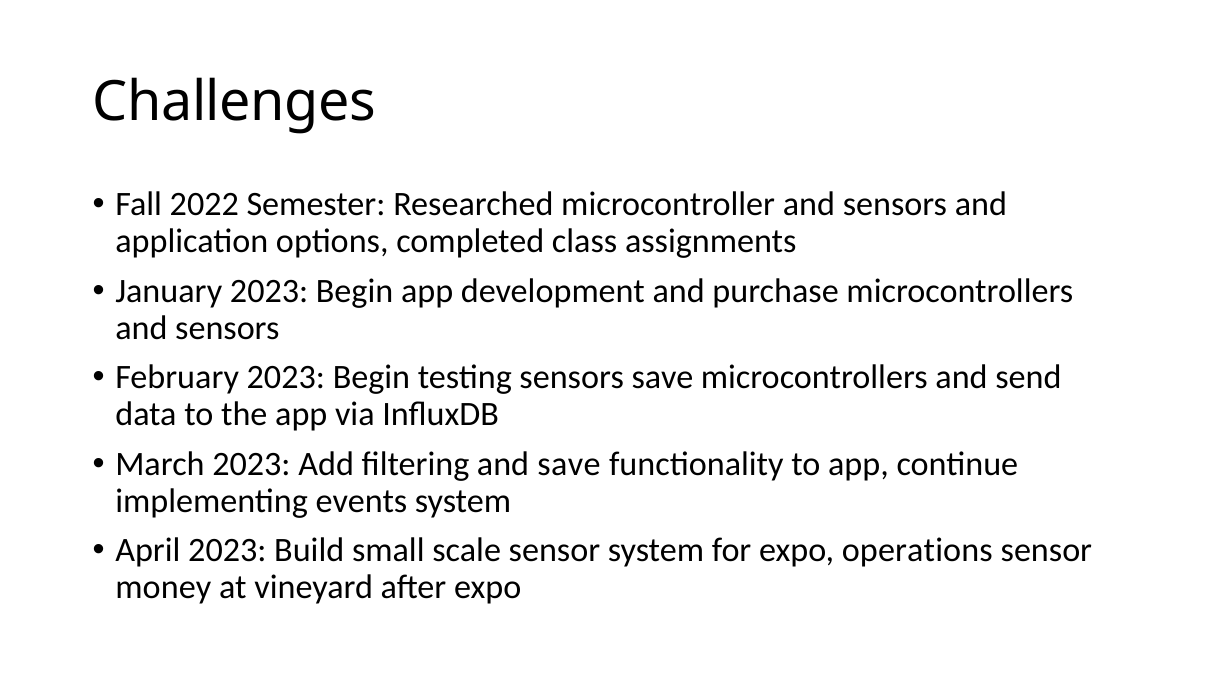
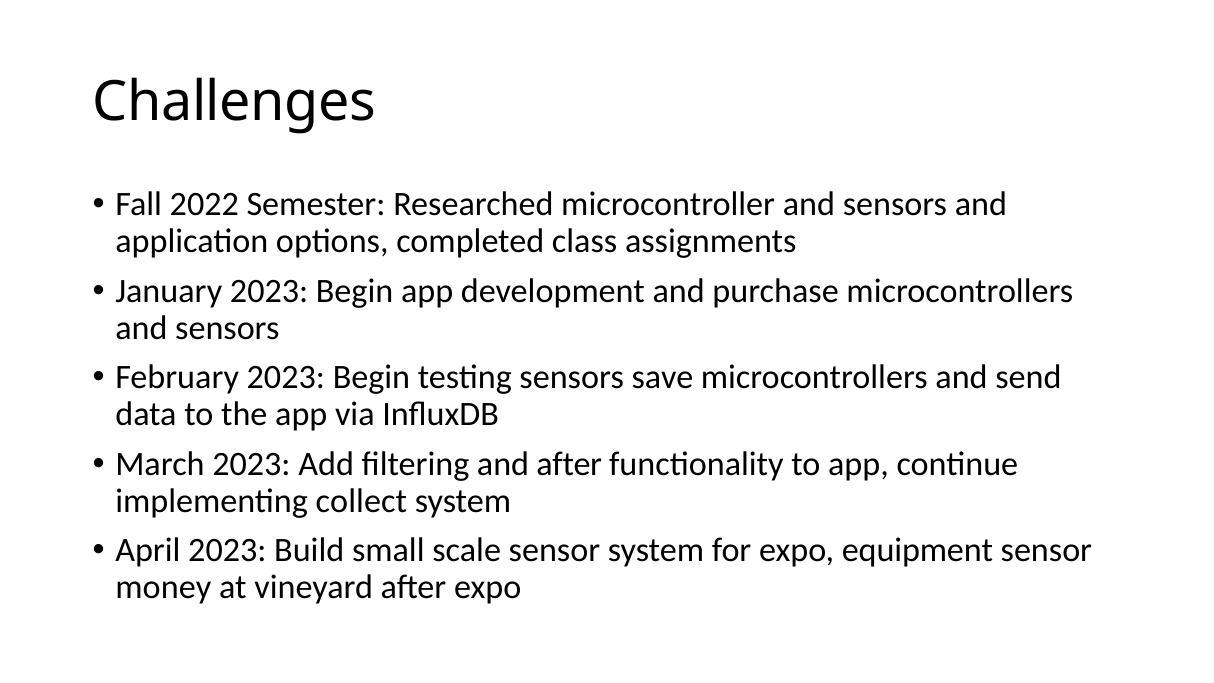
and save: save -> after (569, 464)
events: events -> collect (361, 501)
operations: operations -> equipment (917, 551)
